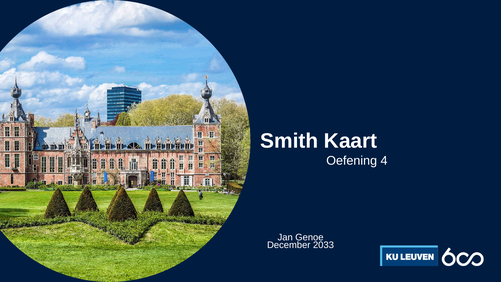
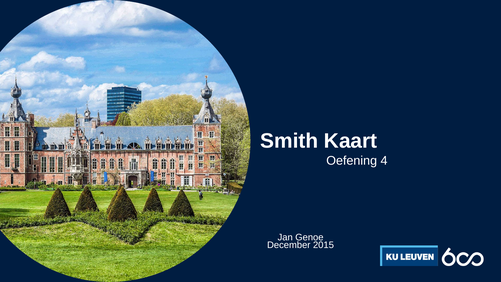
2033: 2033 -> 2015 (323, 245)
